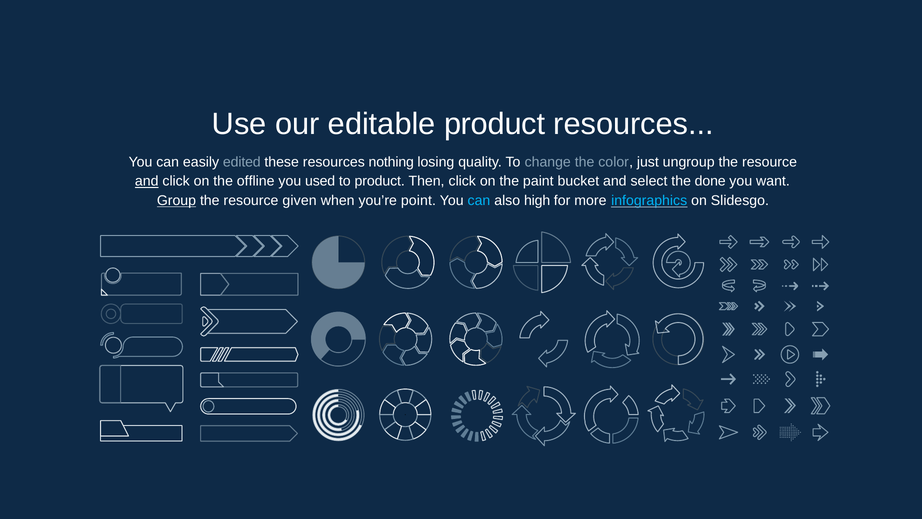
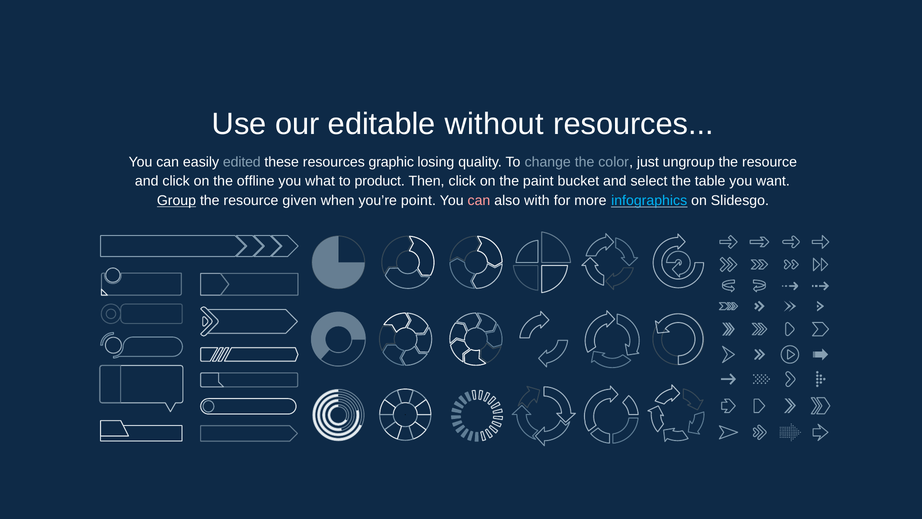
editable product: product -> without (494, 124)
nothing: nothing -> graphic (391, 162)
and underline: present -> none (147, 181)
used: used -> what (320, 181)
done: done -> table (710, 181)
can colour: light blue -> pink (479, 201)
high: high -> with (537, 201)
